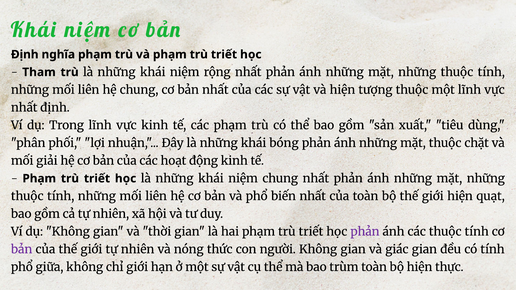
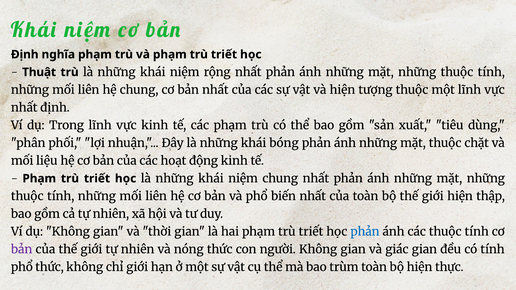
Tham: Tham -> Thuật (39, 72)
giải: giải -> liệu (47, 161)
quạt: quạt -> thập (491, 196)
phản colour: purple -> blue (365, 232)
phổ giữa: giữa -> thức (50, 267)
